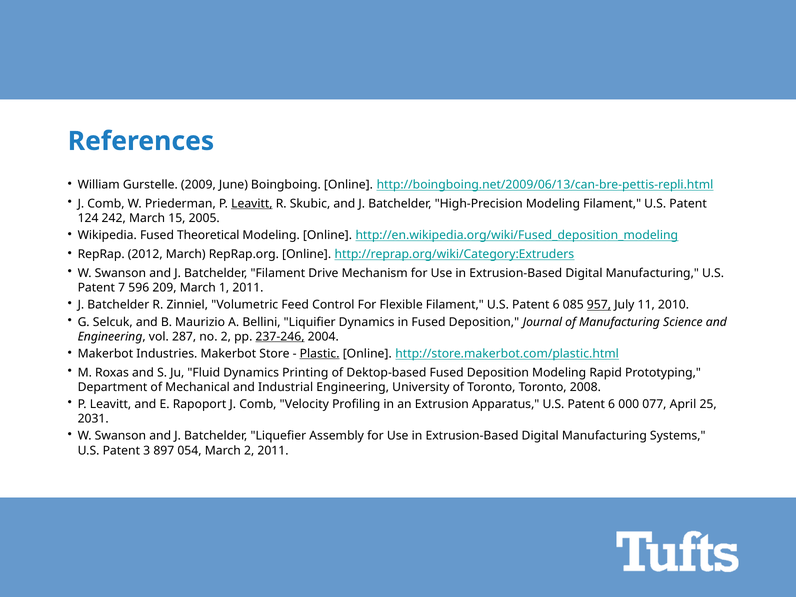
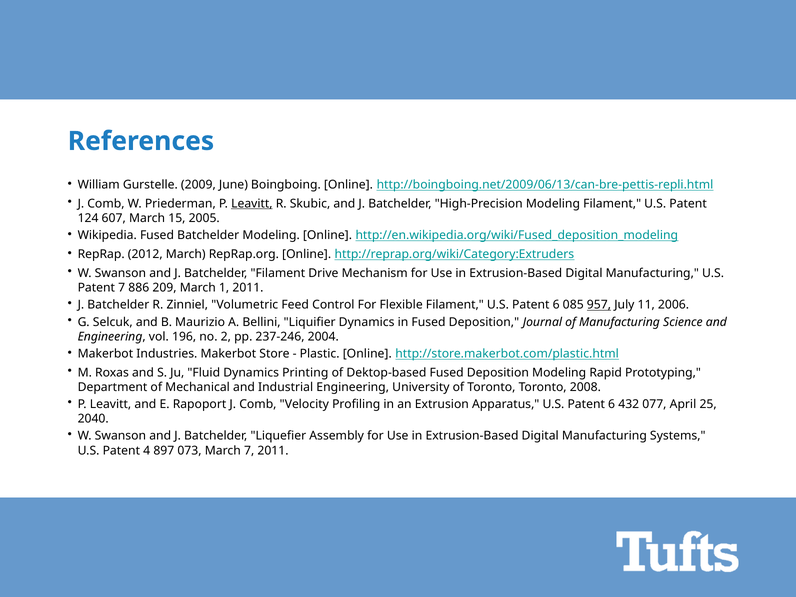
242: 242 -> 607 (114, 218)
Fused Theoretical: Theoretical -> Batchelder (208, 235)
596: 596 -> 886 (139, 288)
2010: 2010 -> 2006 (674, 305)
287: 287 -> 196 (184, 337)
237-246 underline: present -> none (280, 337)
Plastic underline: present -> none (320, 354)
000: 000 -> 432 (629, 404)
2031: 2031 -> 2040 (93, 419)
3: 3 -> 4 (147, 451)
054: 054 -> 073 (189, 451)
March 2: 2 -> 7 (249, 451)
